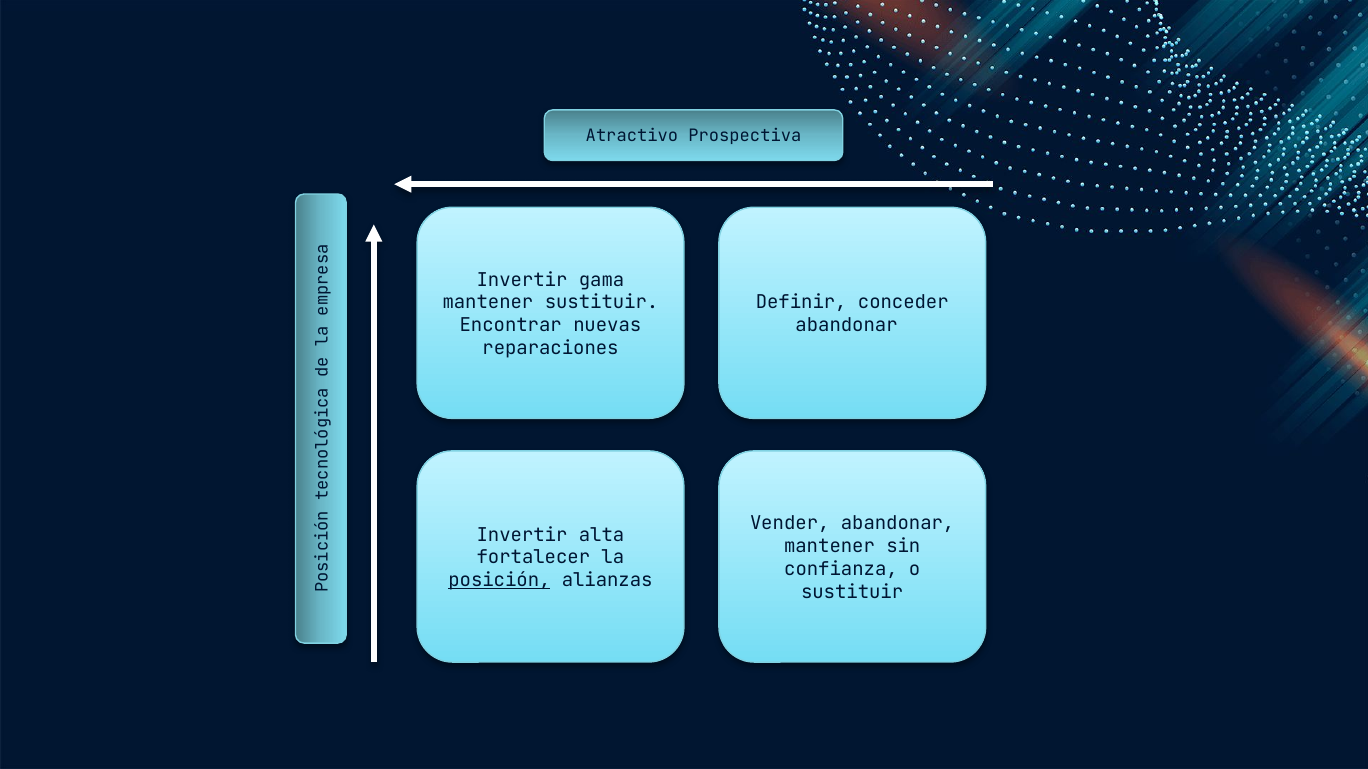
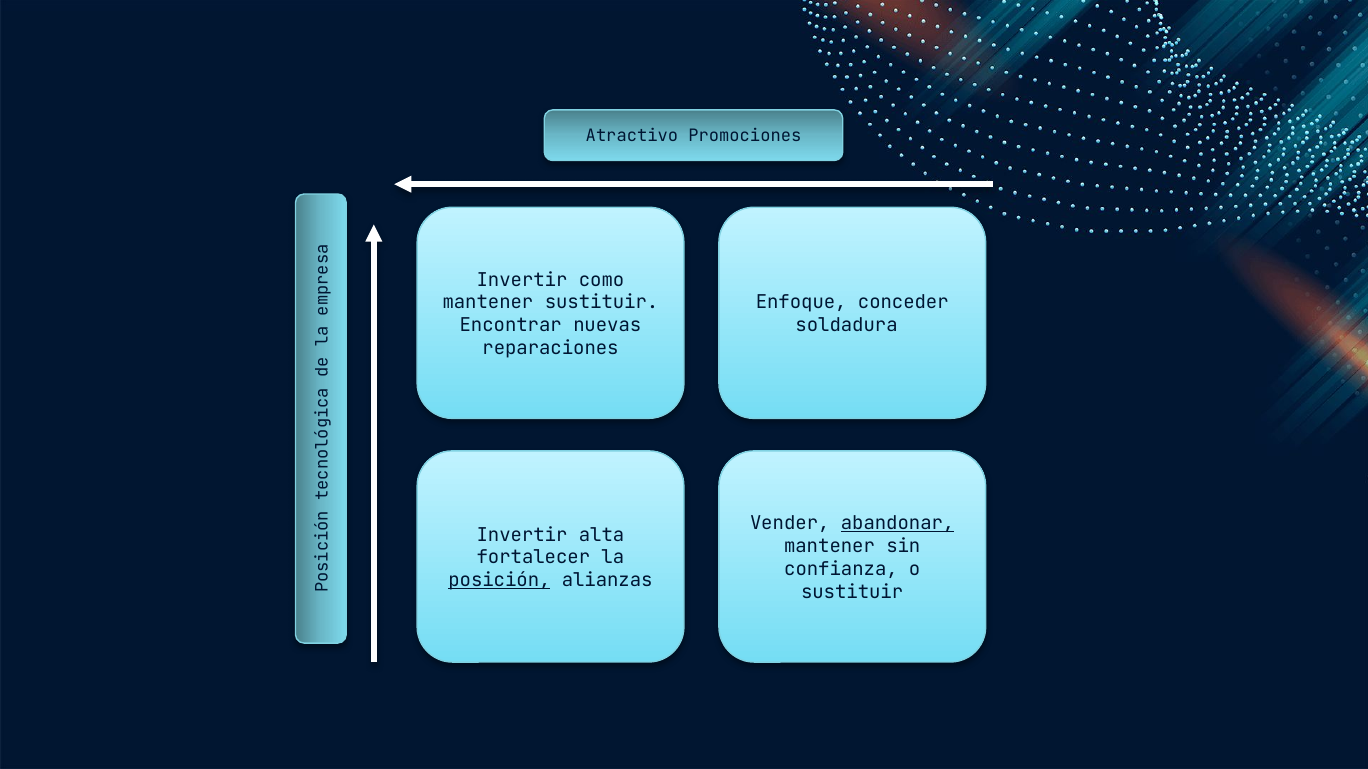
Prospectiva: Prospectiva -> Promociones (745, 136)
gama: gama -> como (602, 280)
Definir: Definir -> Enfoque (801, 303)
abandonar: abandonar -> soldadura (847, 326)
abandonar underline: none -> present (898, 524)
